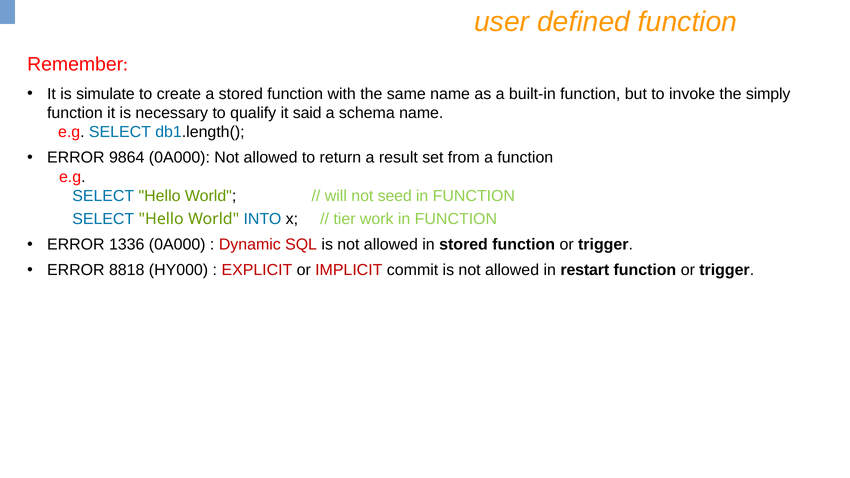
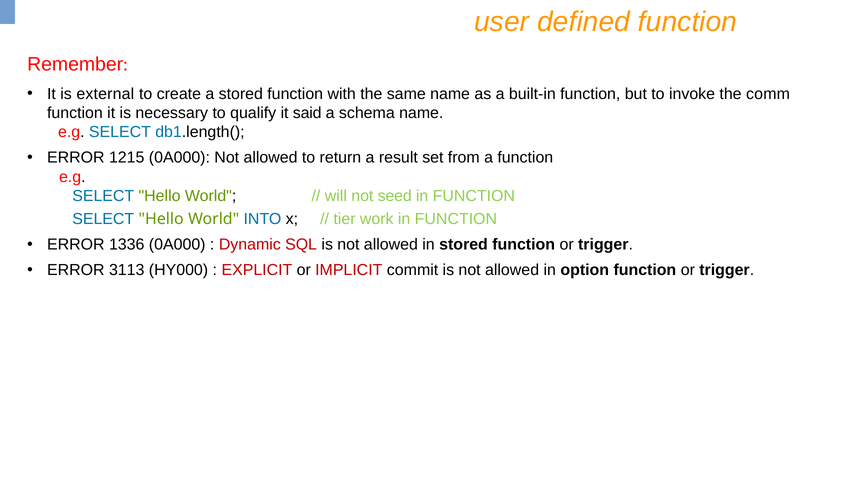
simulate: simulate -> external (105, 94)
simply: simply -> comm (768, 94)
9864: 9864 -> 1215 (127, 158)
8818: 8818 -> 3113 (127, 270)
restart: restart -> option (585, 270)
